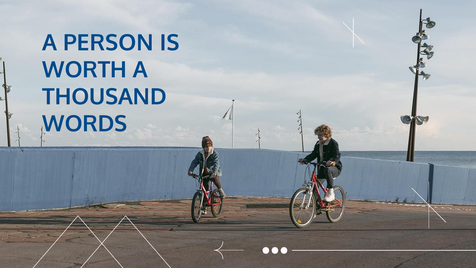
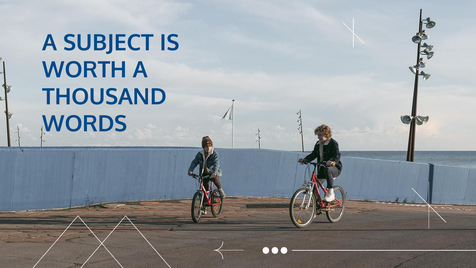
PERSON: PERSON -> SUBJECT (108, 43)
